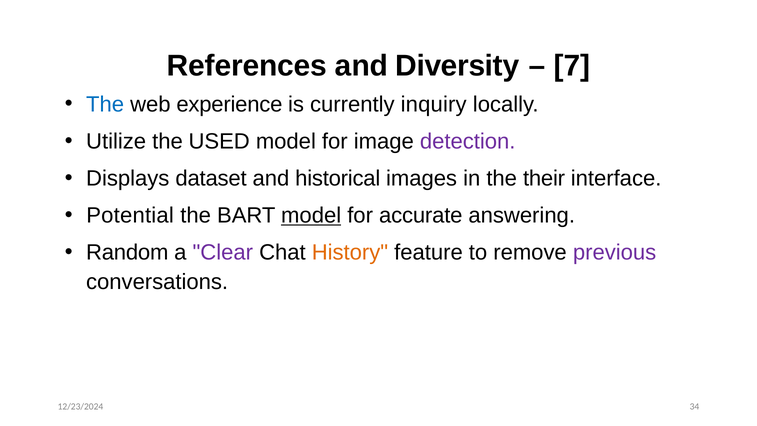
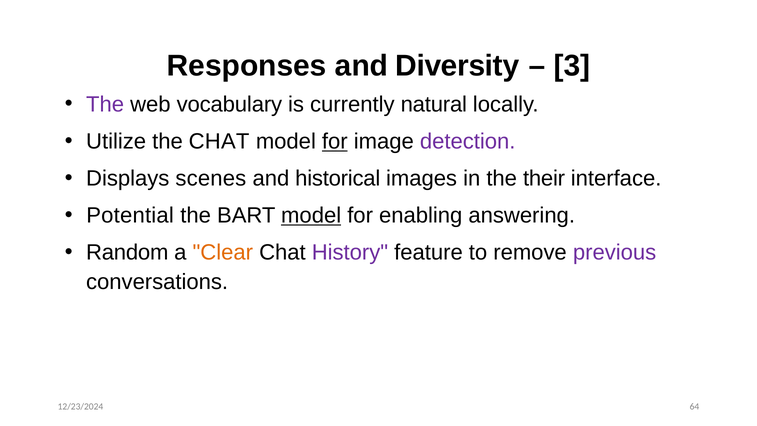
References: References -> Responses (247, 66)
7: 7 -> 3 (572, 66)
The colour: blue -> purple (105, 104)
experience: experience -> vocabulary (229, 104)
inquiry: inquiry -> natural (434, 104)
the USED: USED -> CHAT (219, 141)
for underline: none -> present (335, 141)
dataset: dataset -> scenes (211, 178)
accurate: accurate -> enabling (421, 215)
Clear colour: purple -> orange (223, 252)
History colour: orange -> purple (350, 252)
34: 34 -> 64 (694, 407)
